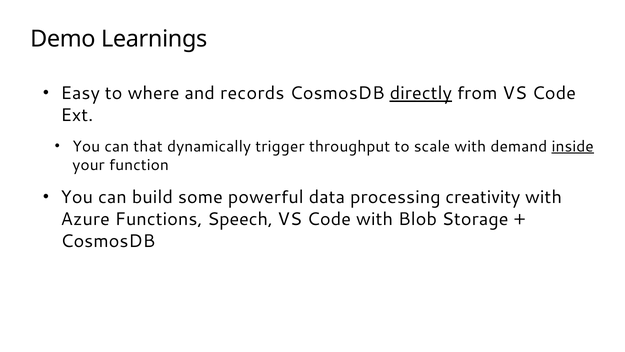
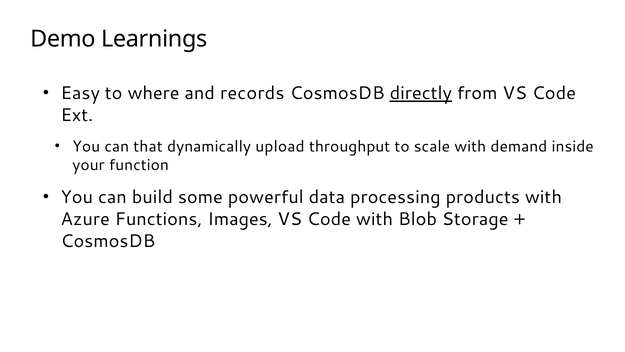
trigger: trigger -> upload (280, 146)
inside underline: present -> none (573, 146)
creativity: creativity -> products (483, 197)
Speech: Speech -> Images (240, 219)
